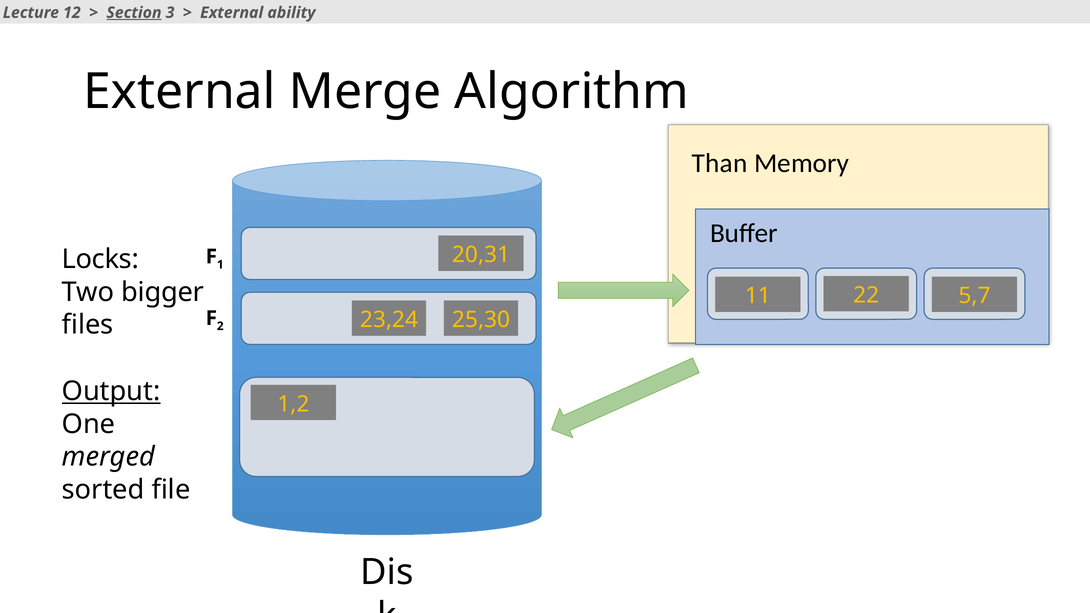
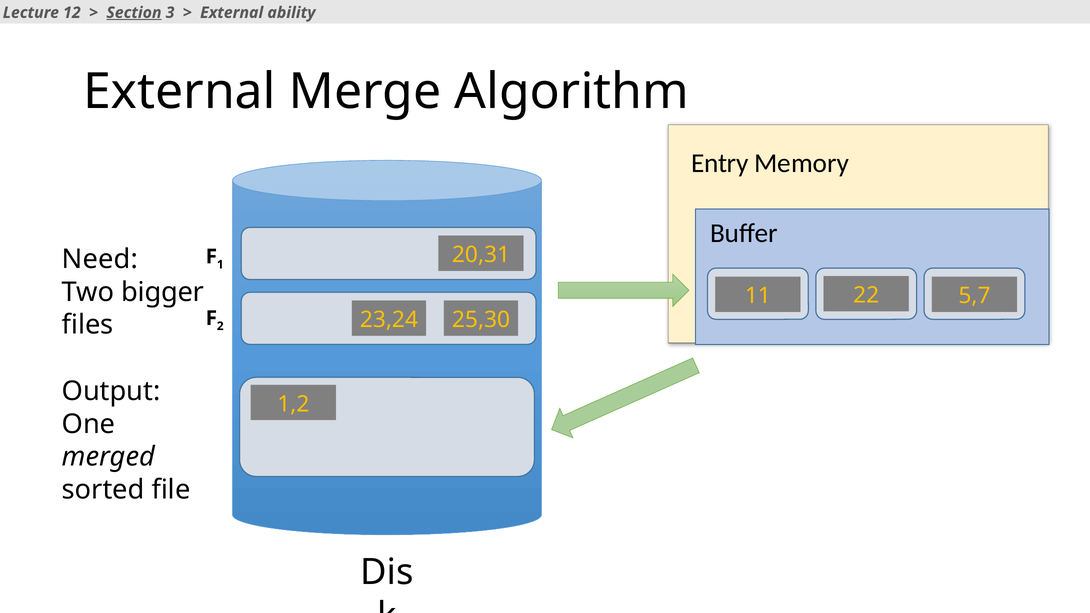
Than: Than -> Entry (720, 163)
Locks: Locks -> Need (100, 259)
Output underline: present -> none (111, 392)
